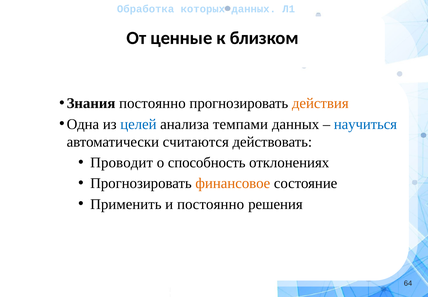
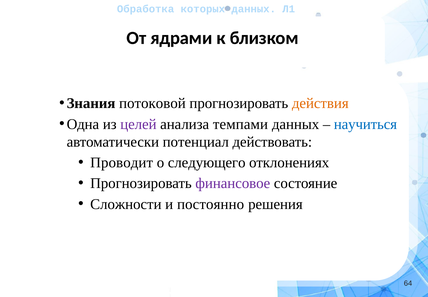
ценные: ценные -> ядрами (181, 38)
Знания постоянно: постоянно -> потоковой (152, 103)
целей colour: blue -> purple (138, 124)
считаются: считаются -> потенциал (196, 142)
способность: способность -> следующего (207, 163)
финансовое colour: orange -> purple (233, 183)
Применить: Применить -> Сложности (126, 204)
